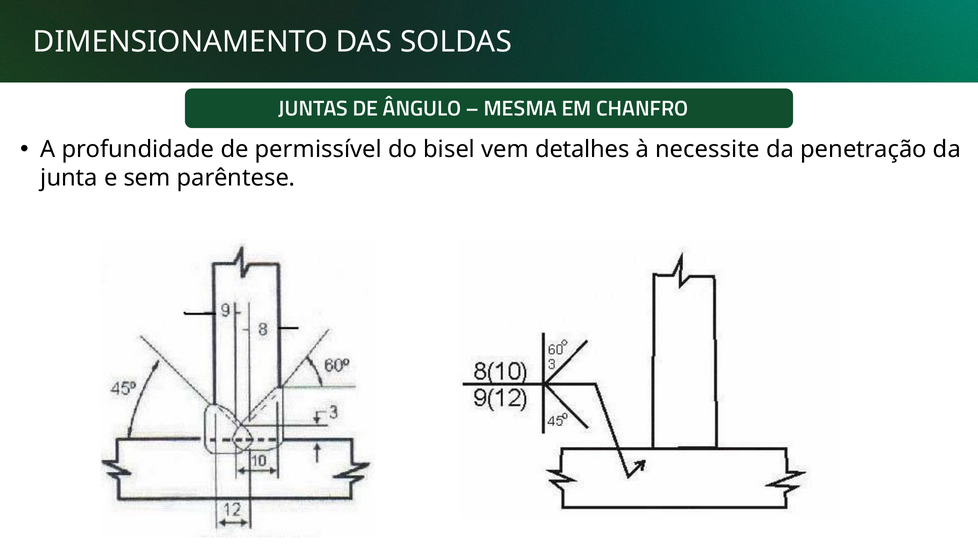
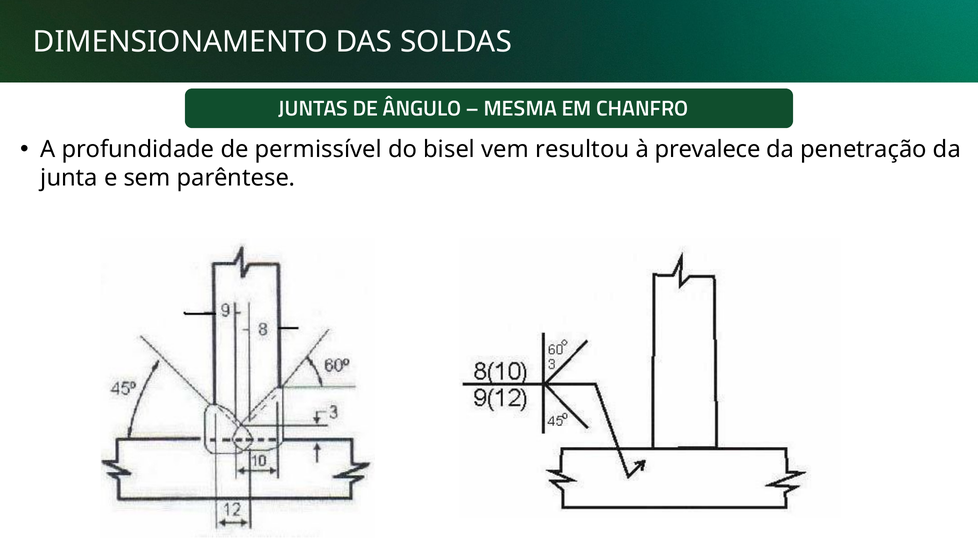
detalhes: detalhes -> resultou (582, 150)
necessite: necessite -> prevalece (708, 150)
